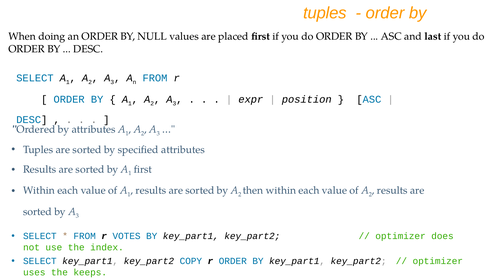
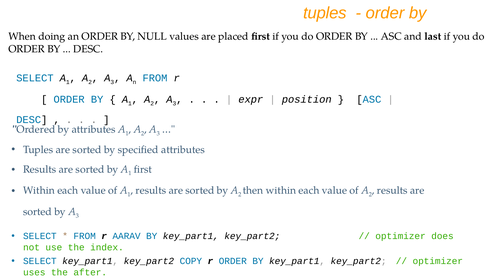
VOTES: VOTES -> AARAV (127, 236)
keeps: keeps -> after (90, 272)
